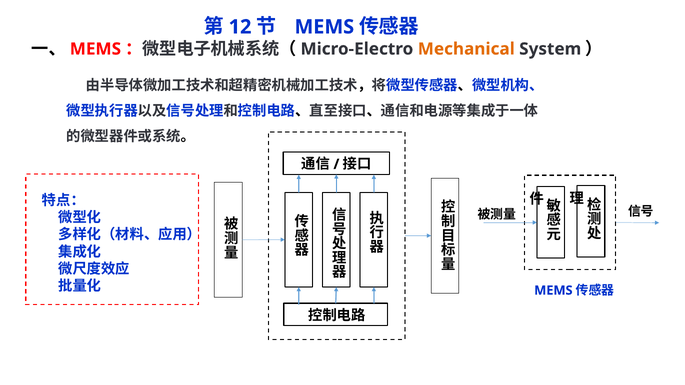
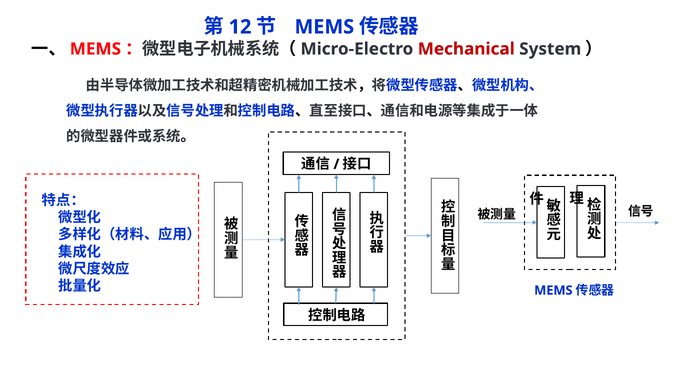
Mechanical colour: orange -> red (466, 49)
